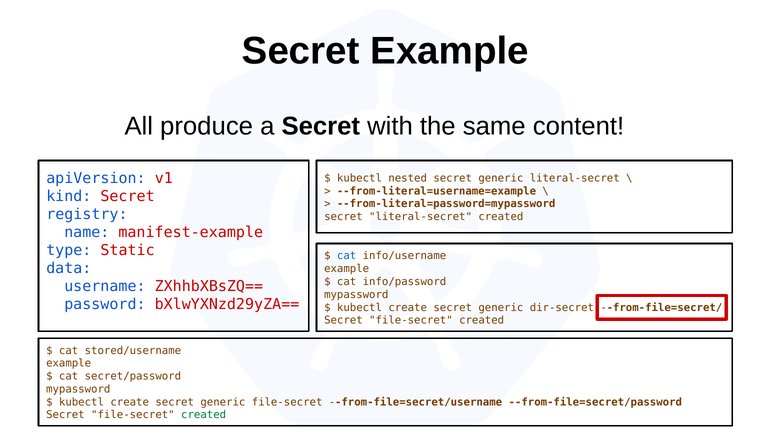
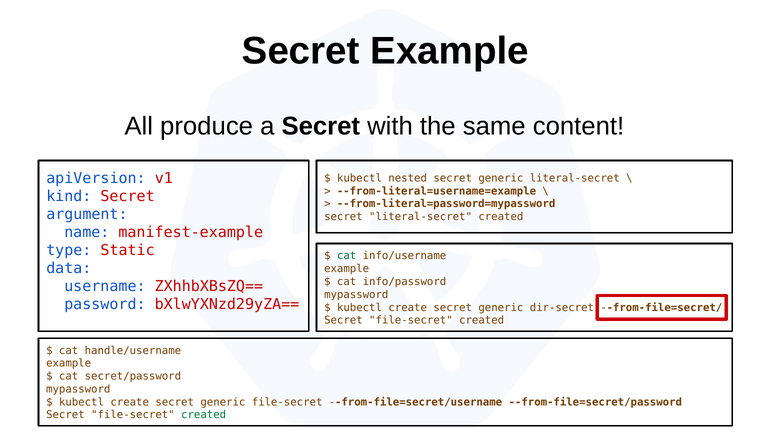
registry: registry -> argument (87, 214)
cat colour: blue -> green (347, 256)
stored/username: stored/username -> handle/username (133, 350)
